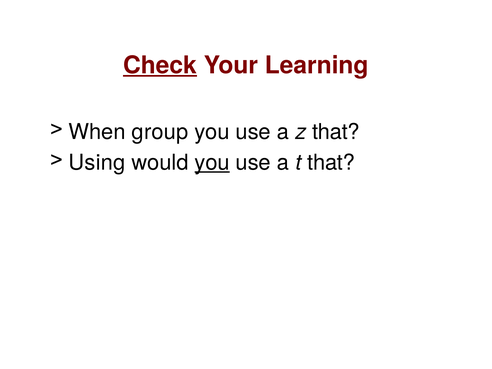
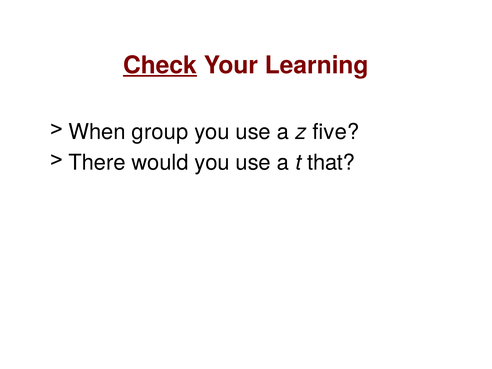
z that: that -> five (336, 132)
Using: Using -> There (97, 163)
you underline: present -> none (212, 163)
